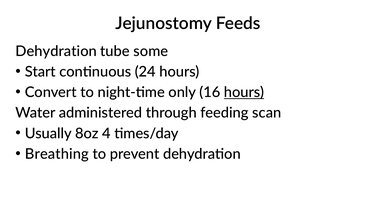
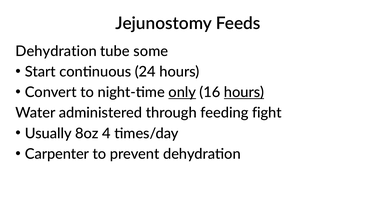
only underline: none -> present (182, 92)
scan: scan -> fight (267, 113)
Breathing: Breathing -> Carpenter (57, 154)
